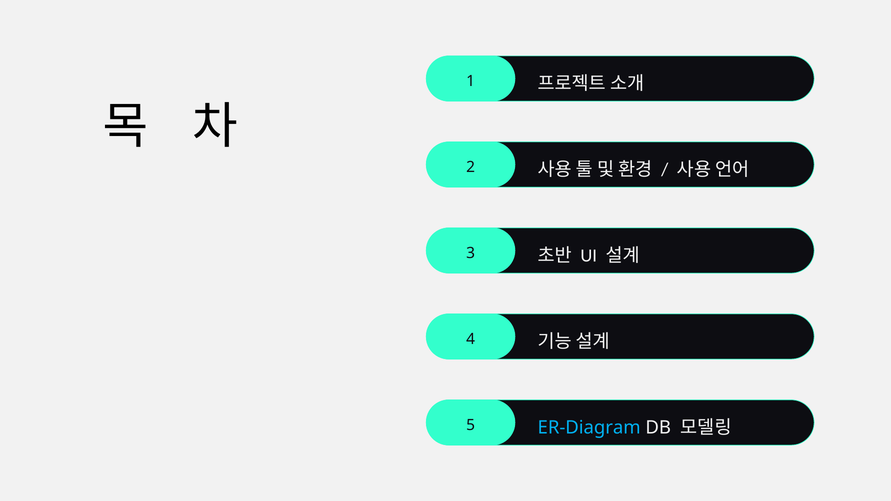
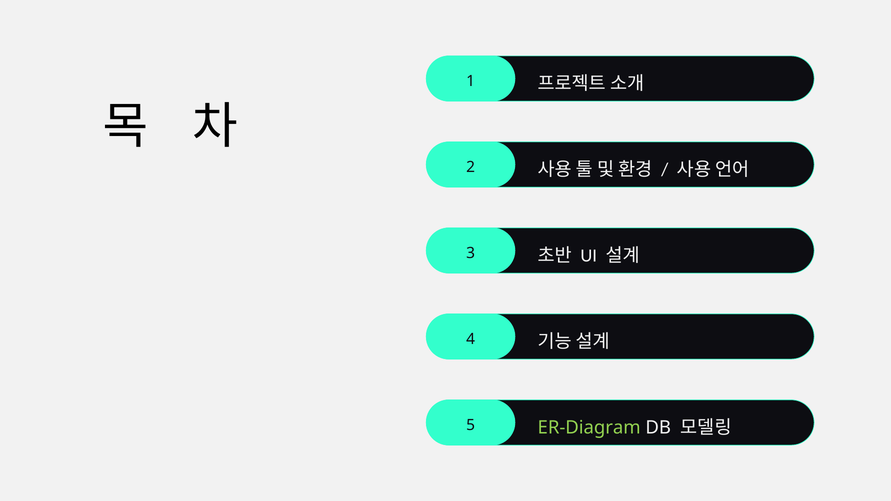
ER-Diagram colour: light blue -> light green (589, 428)
